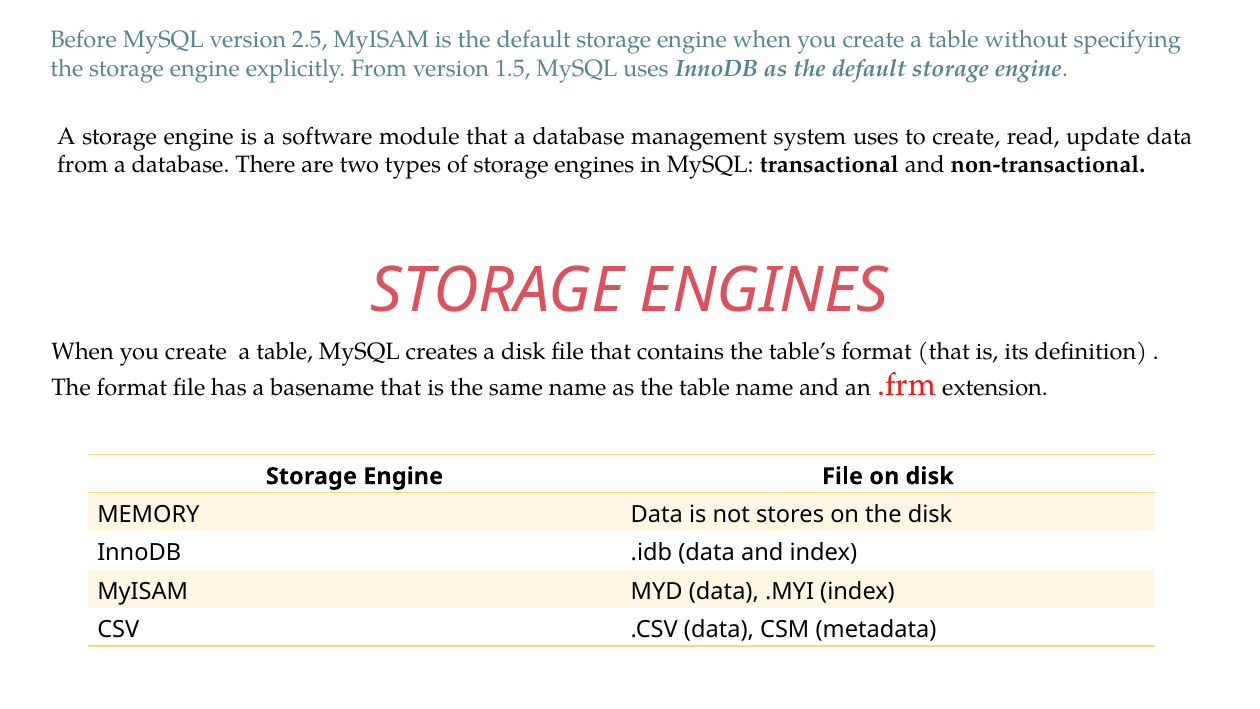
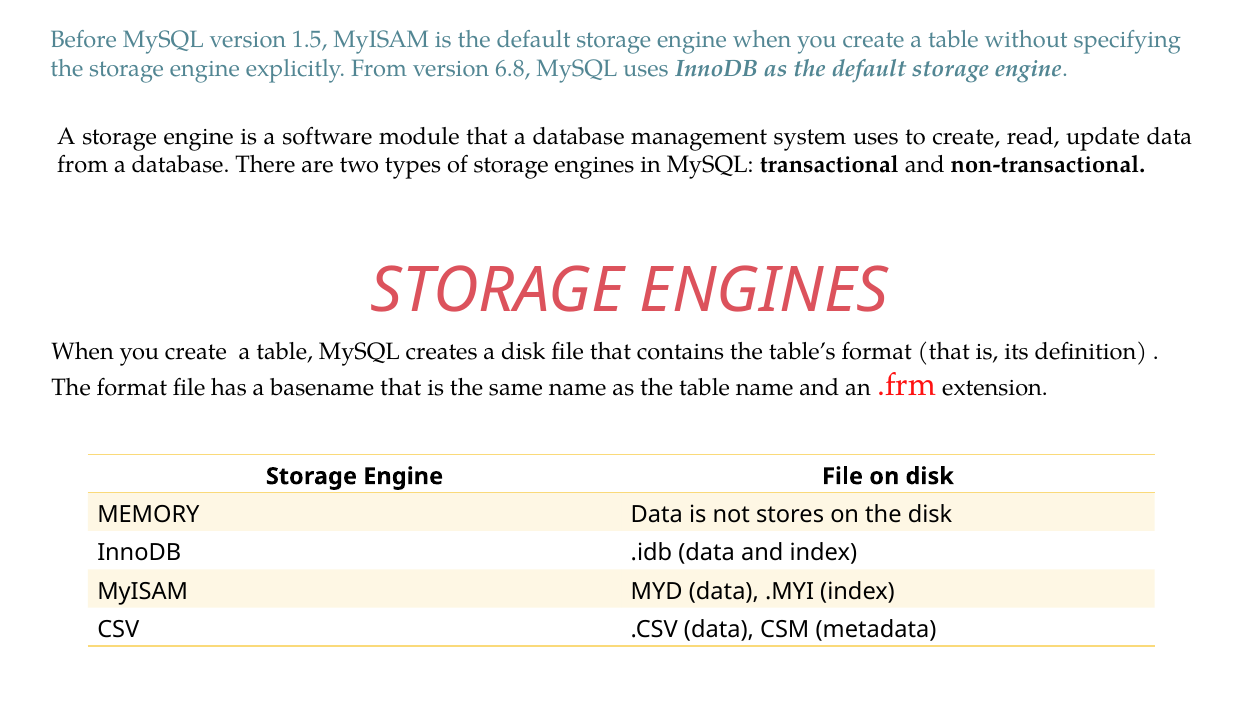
2.5: 2.5 -> 1.5 (310, 40)
1.5: 1.5 -> 6.8 (513, 68)
